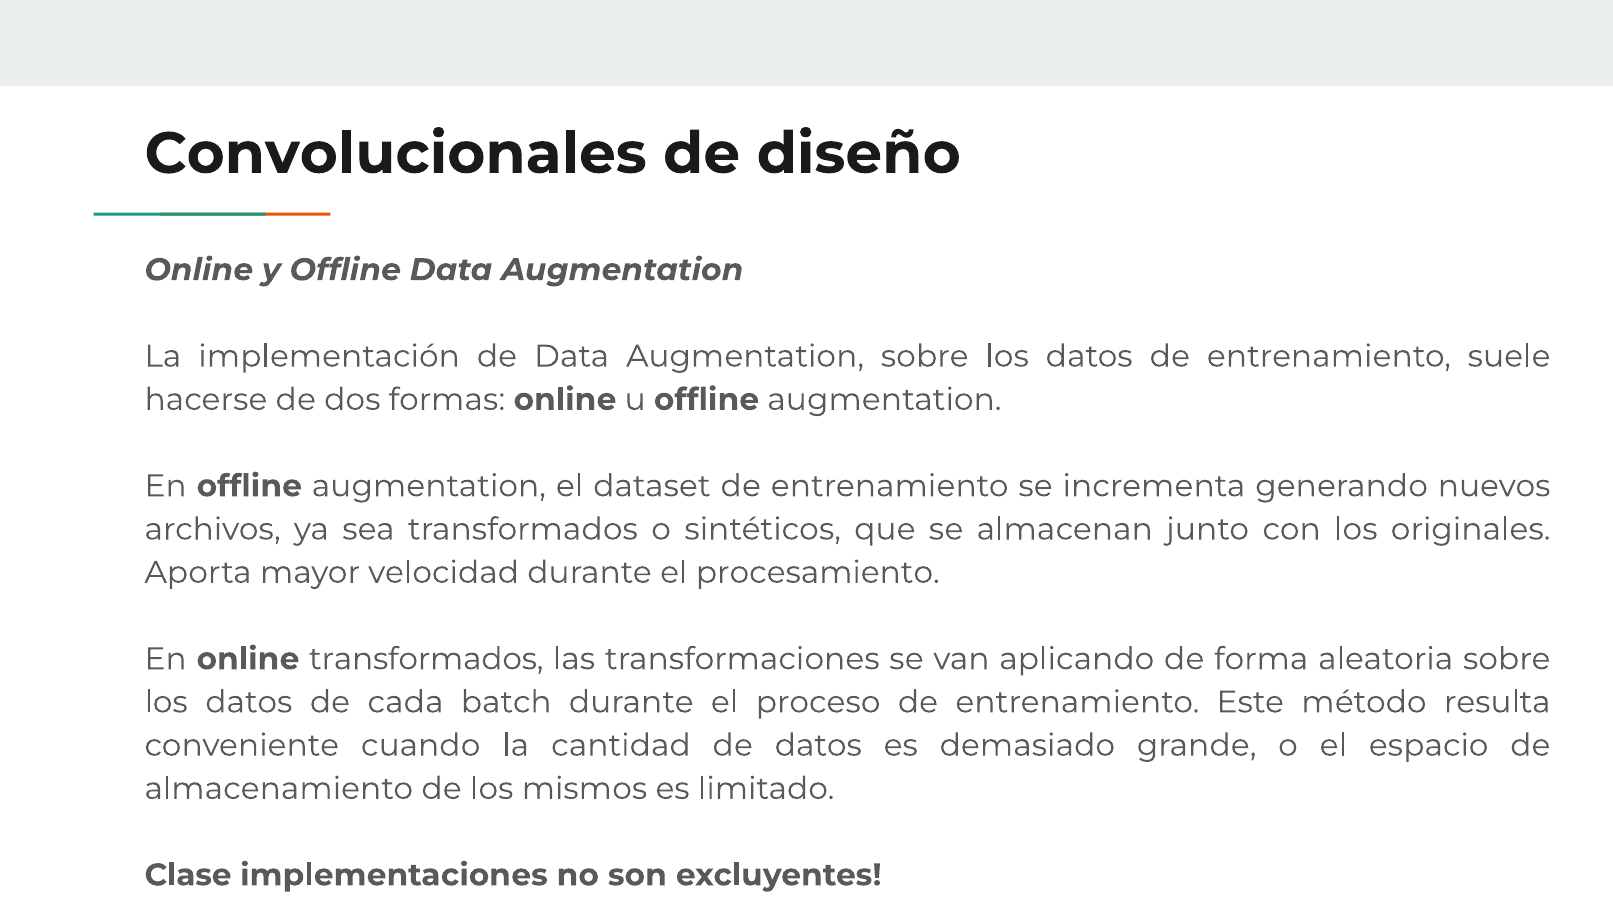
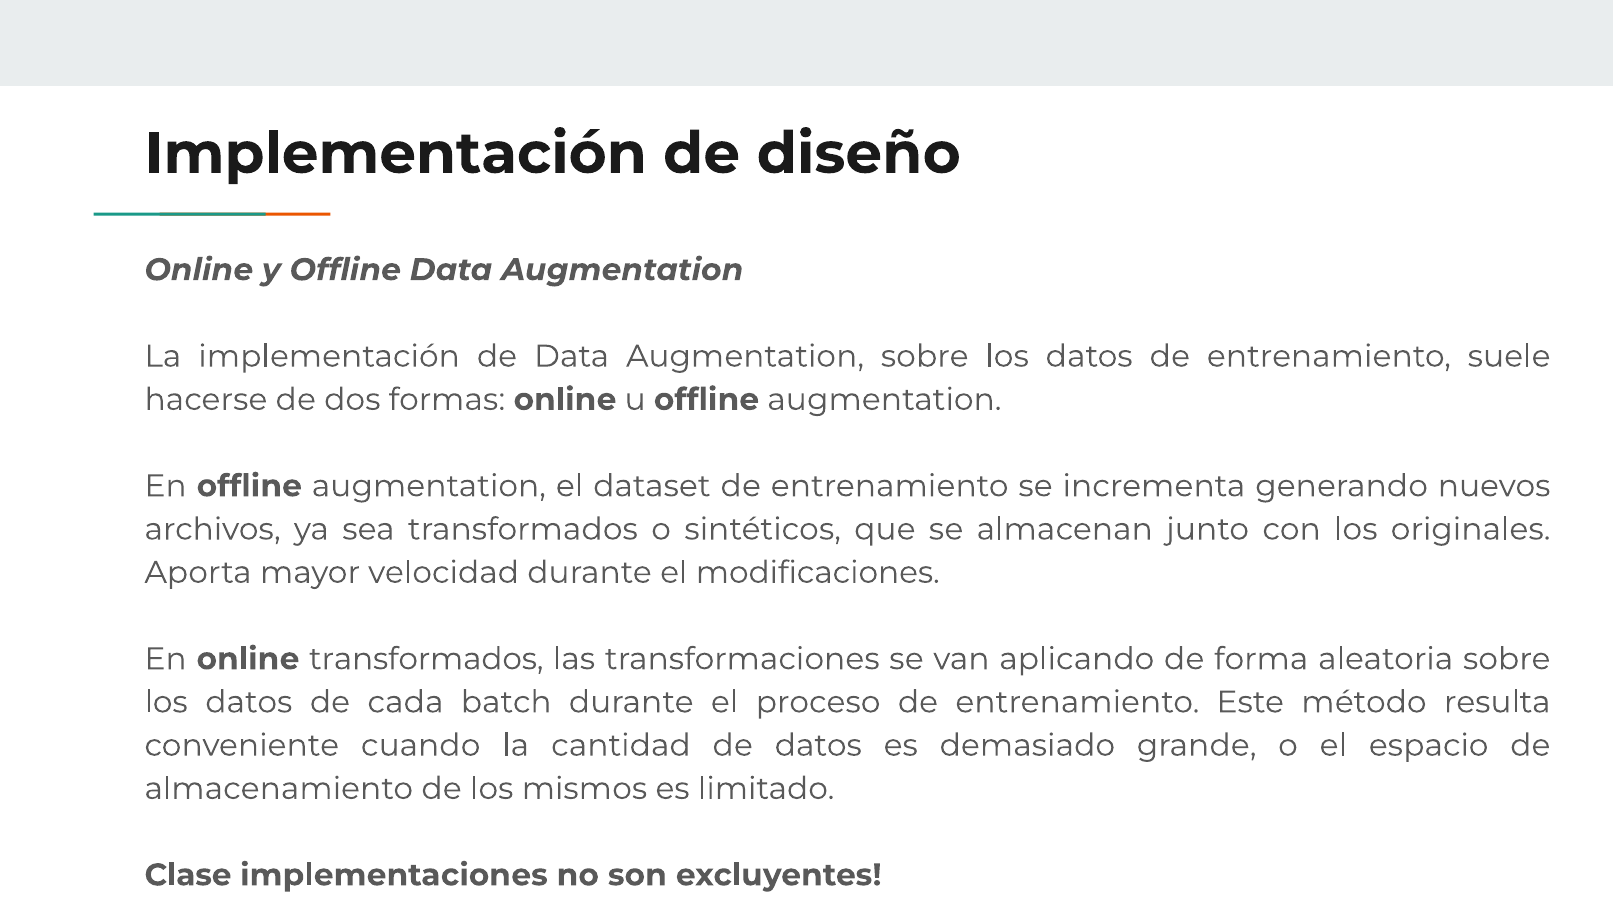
Convolucionales: Convolucionales -> Implementación (396, 154)
procesamiento: procesamiento -> modificaciones (818, 573)
